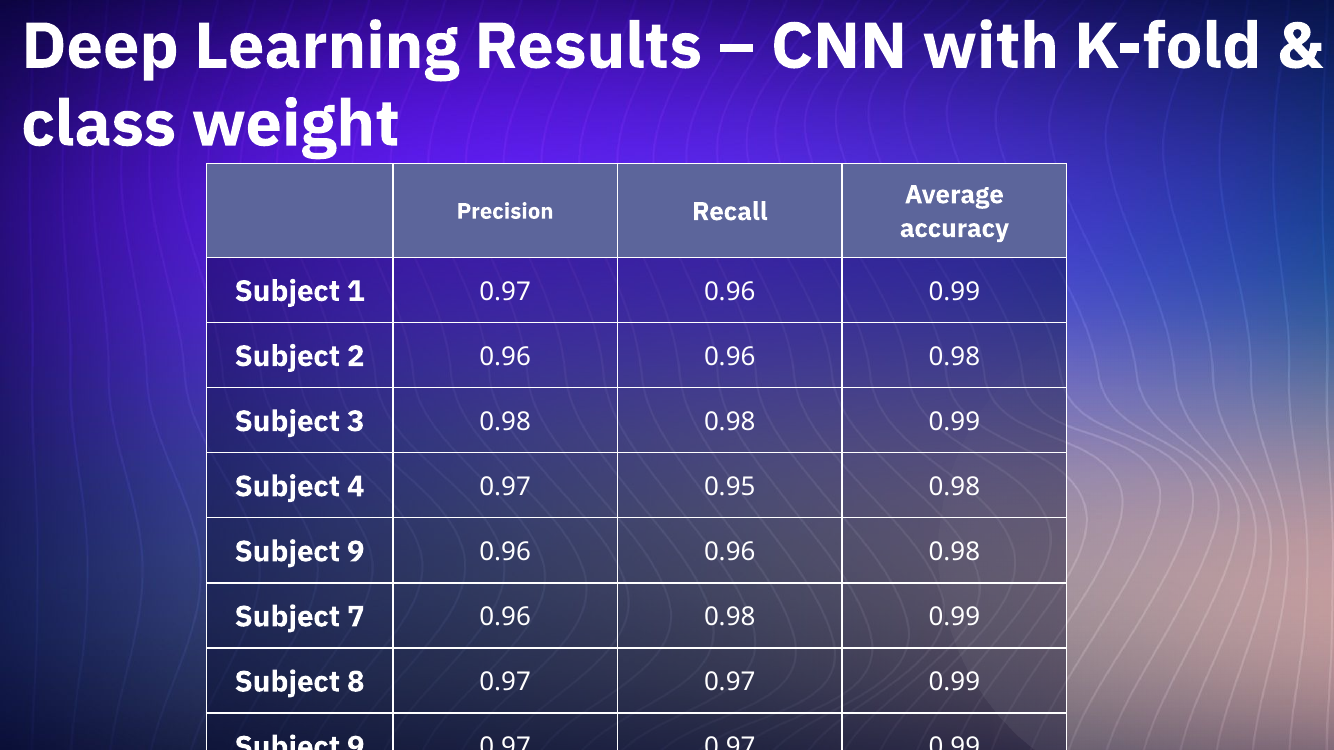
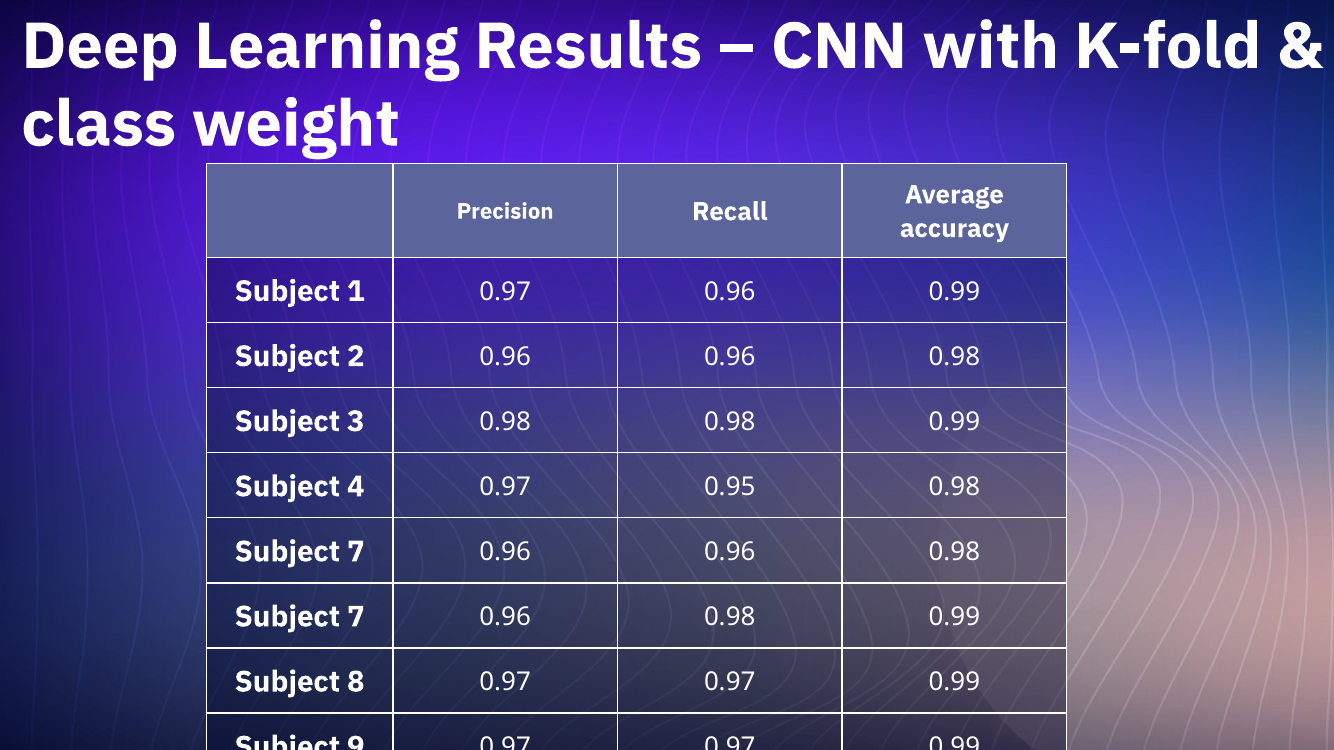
9: 9 -> 7 (356, 552)
